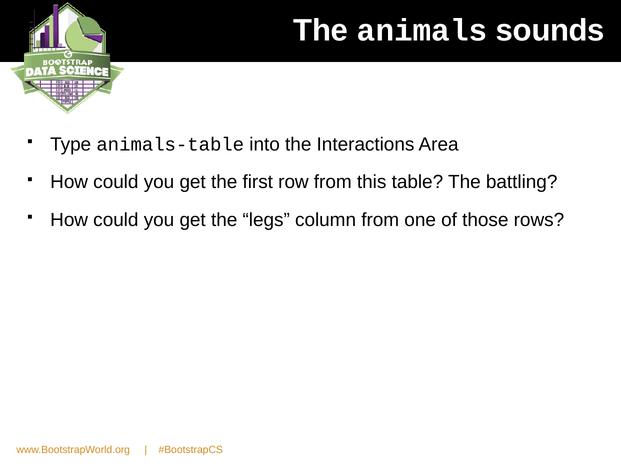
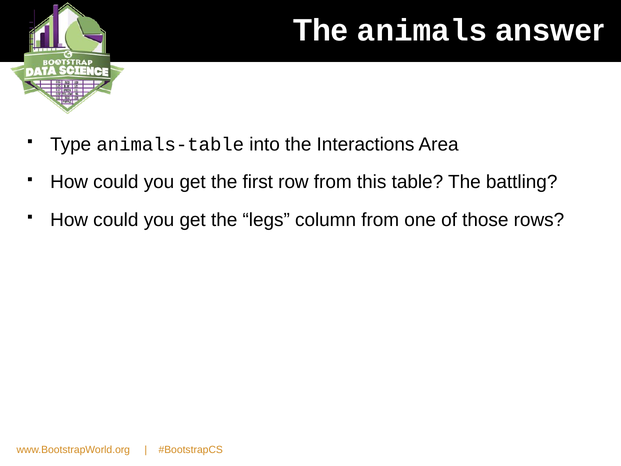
sounds: sounds -> answer (550, 31)
